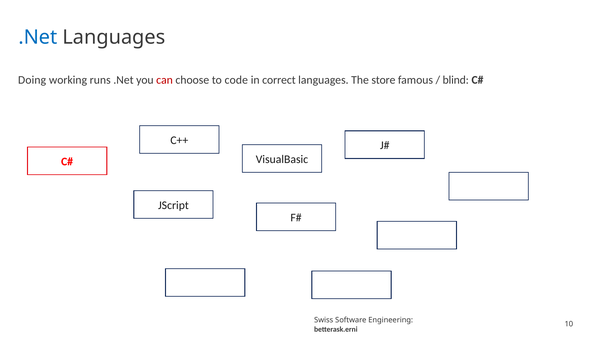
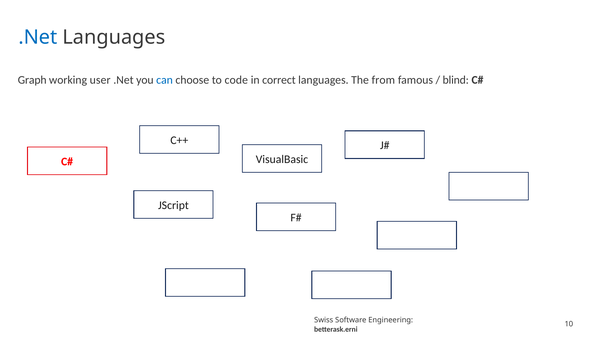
Doing: Doing -> Graph (32, 80)
runs: runs -> user (100, 80)
can colour: red -> blue (165, 80)
store: store -> from (383, 80)
